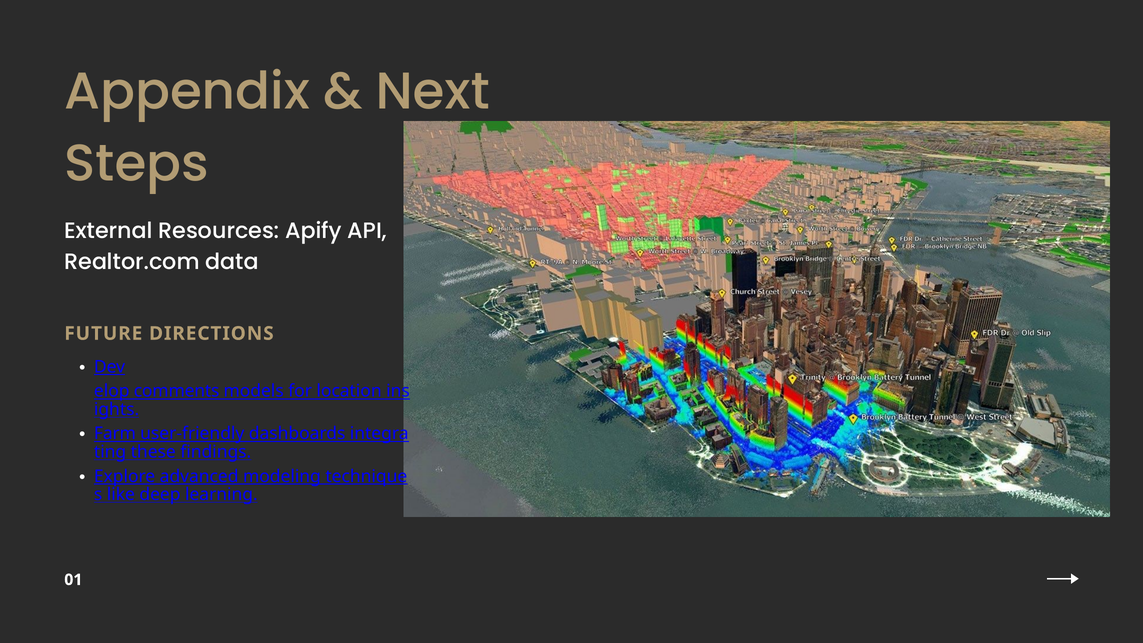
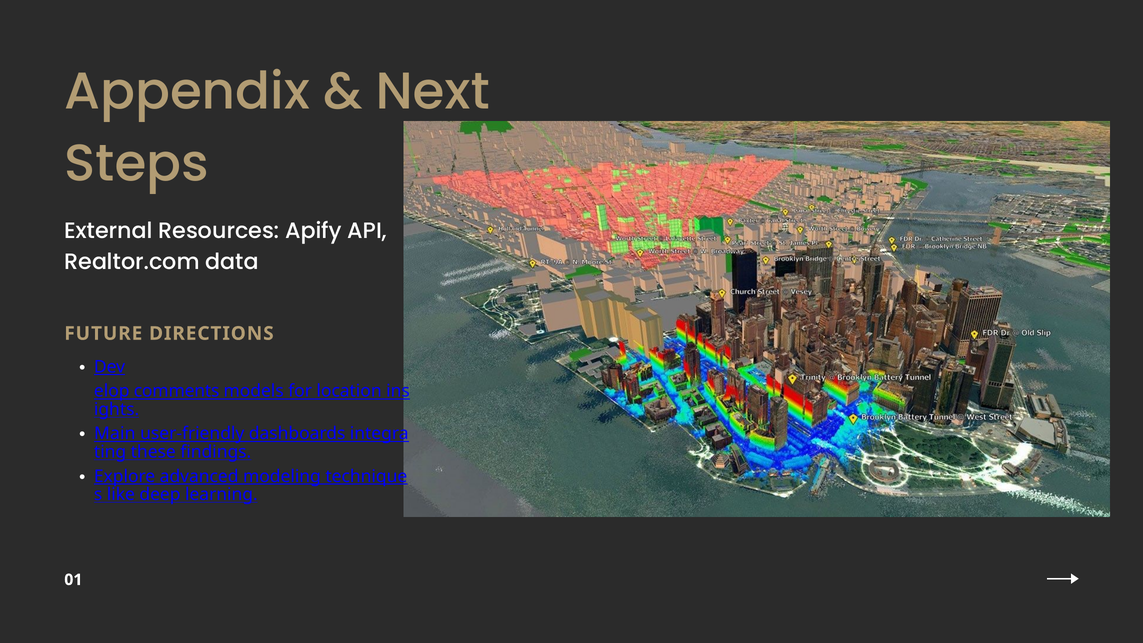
Farm: Farm -> Main (115, 434)
